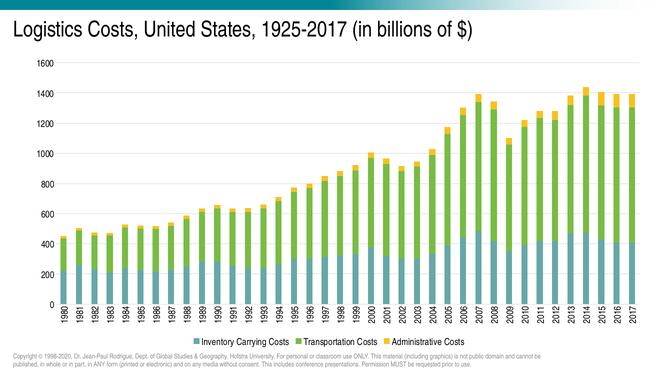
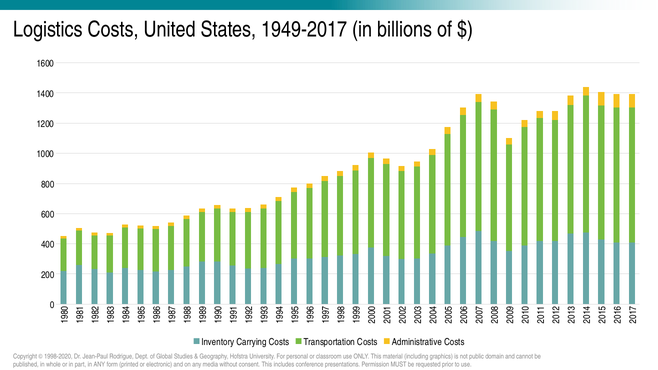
1925-2017: 1925-2017 -> 1949-2017 (304, 29)
